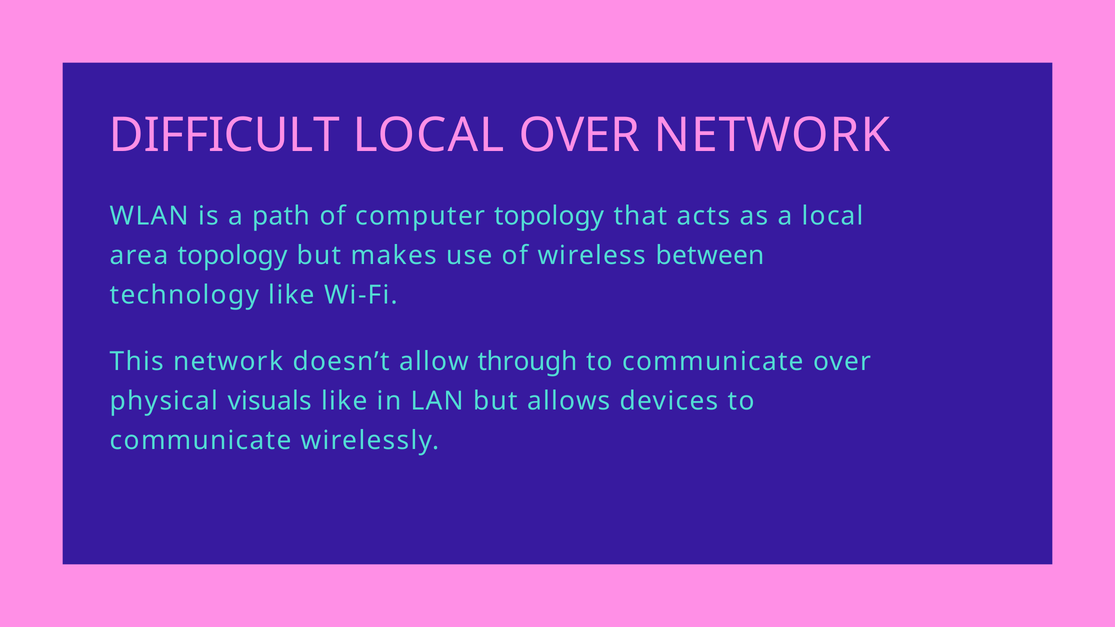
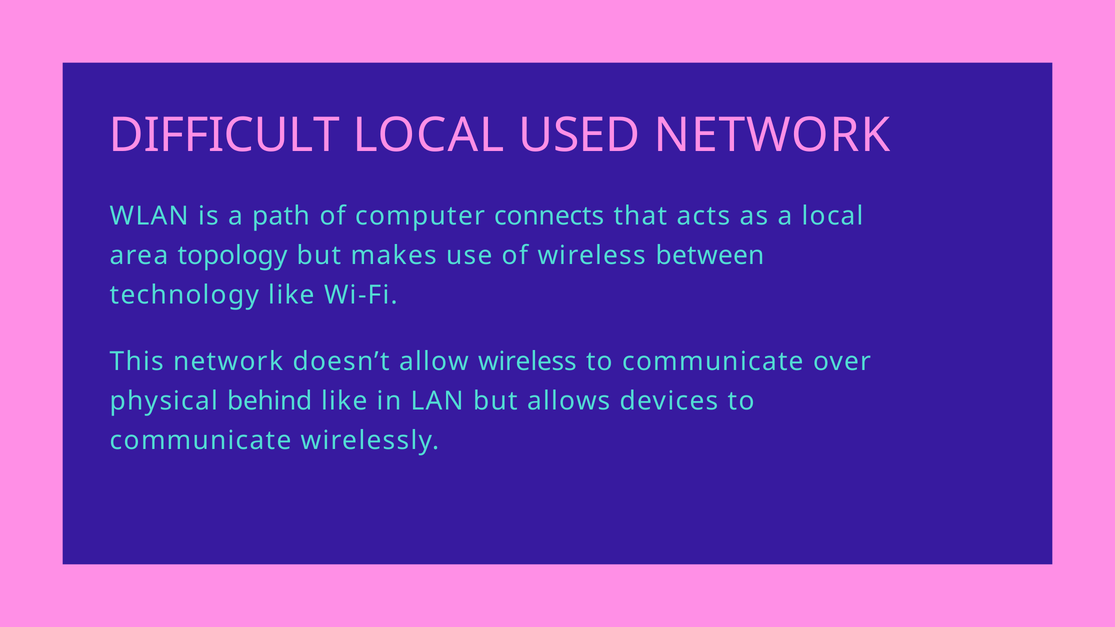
LOCAL OVER: OVER -> USED (579, 135)
computer topology: topology -> connects (549, 216)
allow through: through -> wireless (528, 362)
visuals: visuals -> behind (270, 401)
